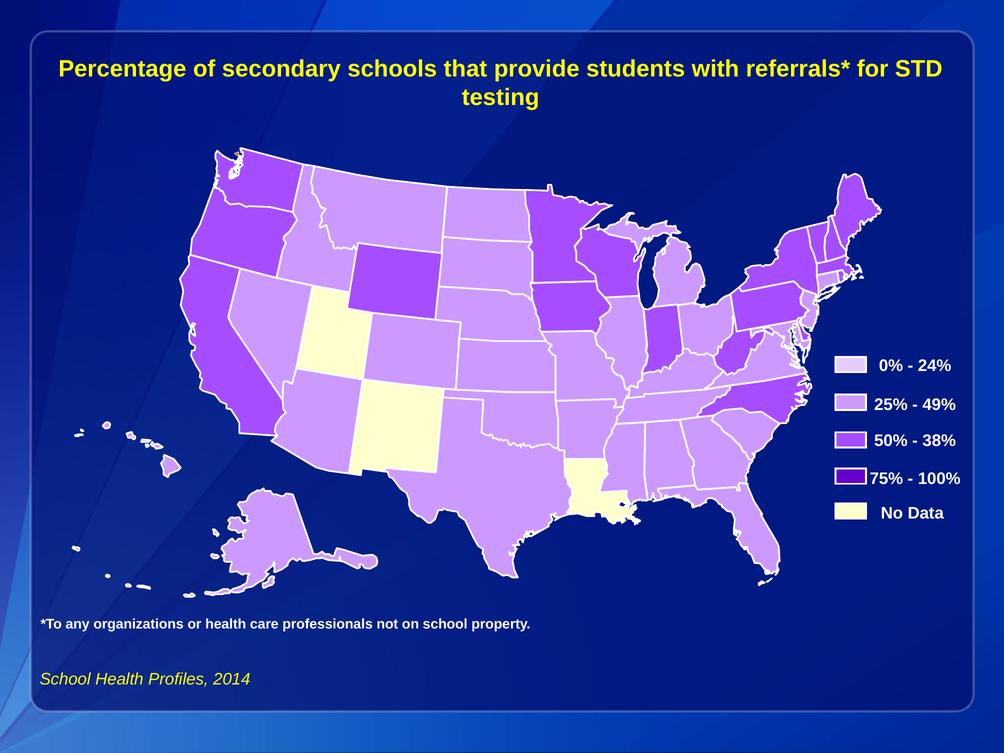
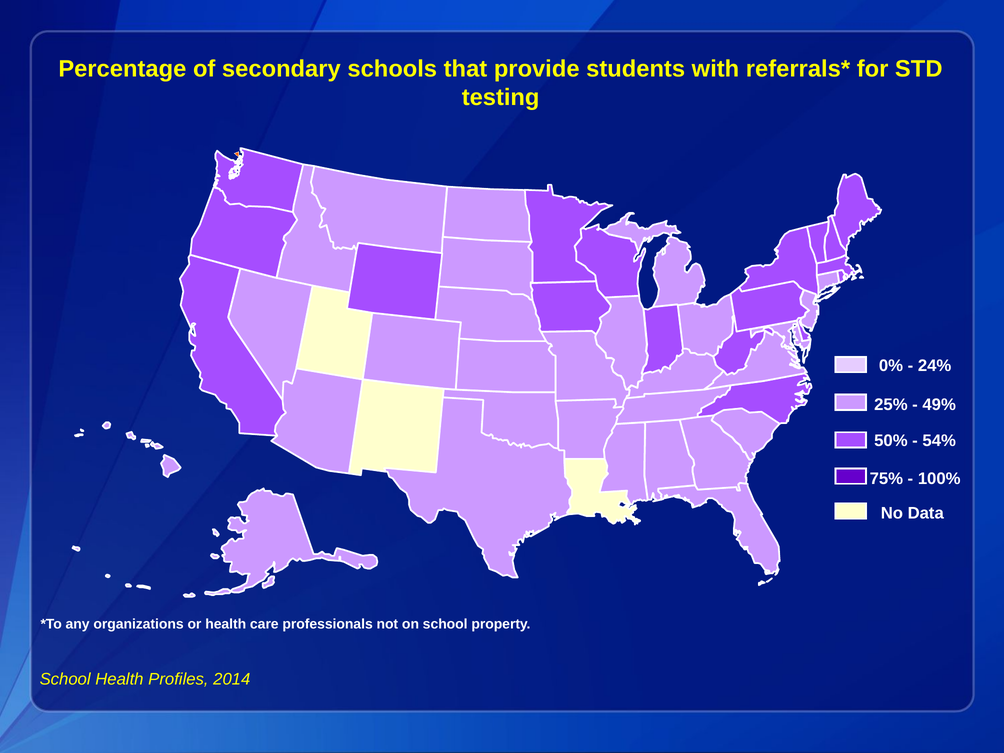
38%: 38% -> 54% (939, 441)
